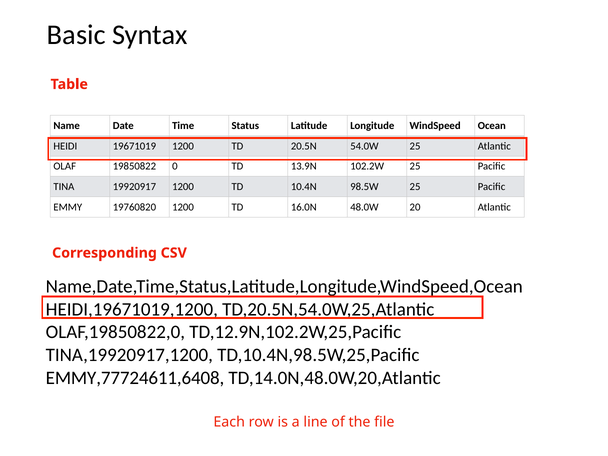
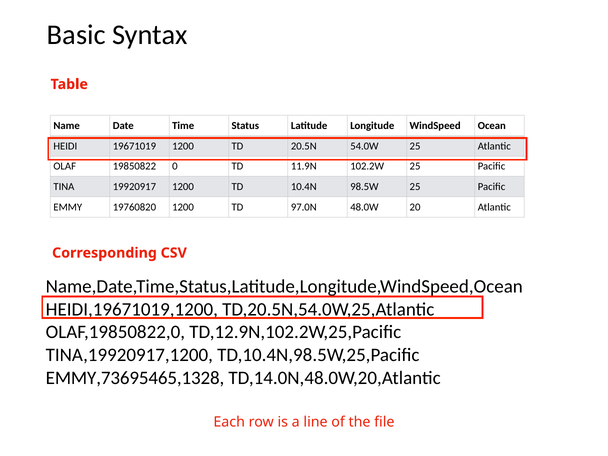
13.9N: 13.9N -> 11.9N (304, 166)
16.0N: 16.0N -> 97.0N (304, 207)
EMMY,77724611,6408: EMMY,77724611,6408 -> EMMY,73695465,1328 (135, 378)
